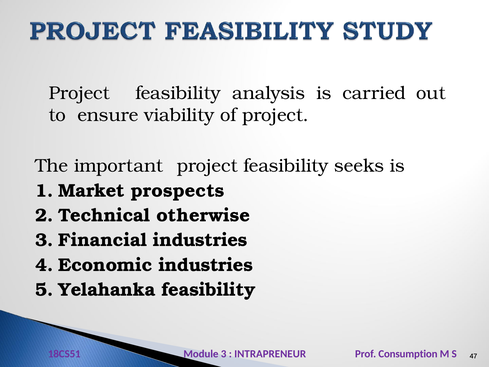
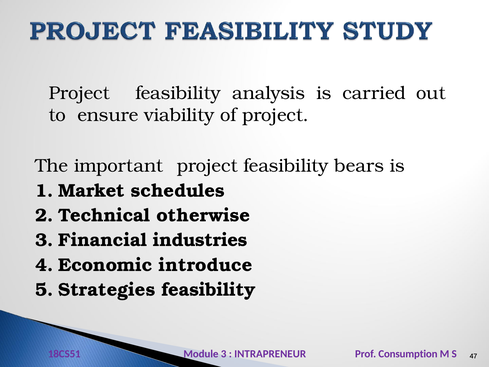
seeks: seeks -> bears (359, 166)
prospects: prospects -> schedules (178, 191)
Economic industries: industries -> introduce (206, 265)
Yelahanka: Yelahanka -> Strategies (107, 289)
